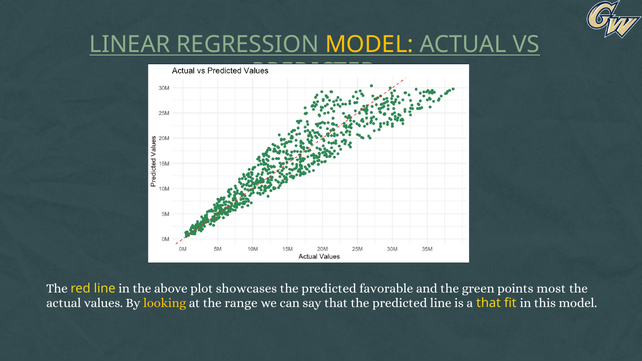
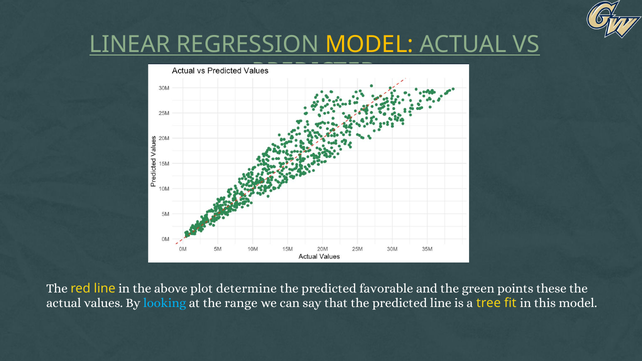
showcases: showcases -> determine (246, 288)
most: most -> these (551, 288)
looking colour: yellow -> light blue (165, 303)
a that: that -> tree (489, 303)
